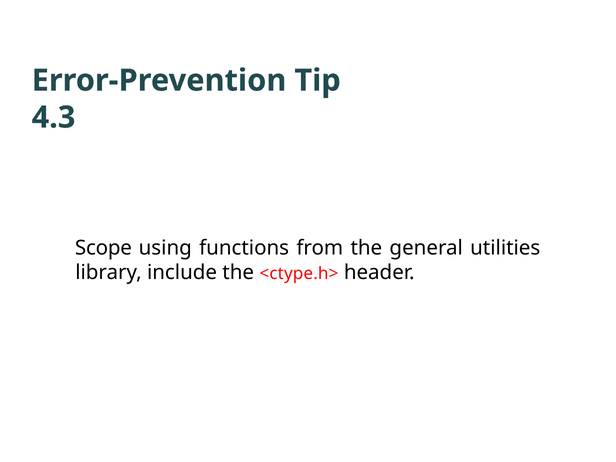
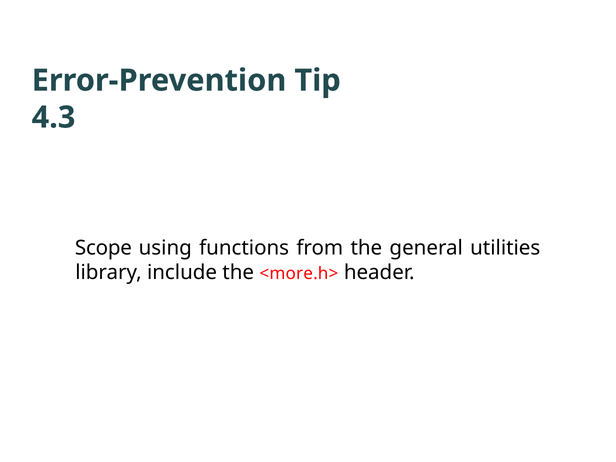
<ctype.h>: <ctype.h> -> <more.h> (299, 274)
